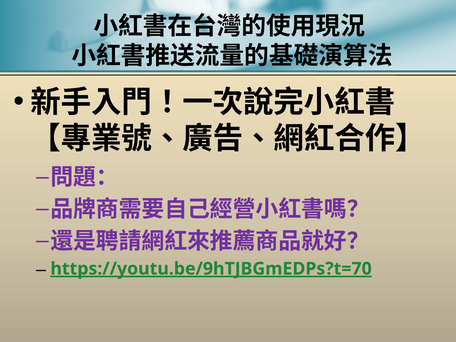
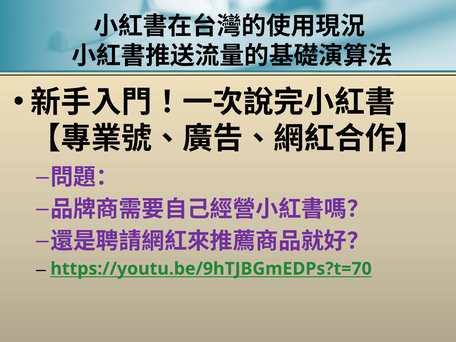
https://youtu.be/9hTJBGmEDPs?t=70 underline: present -> none (211, 269)
